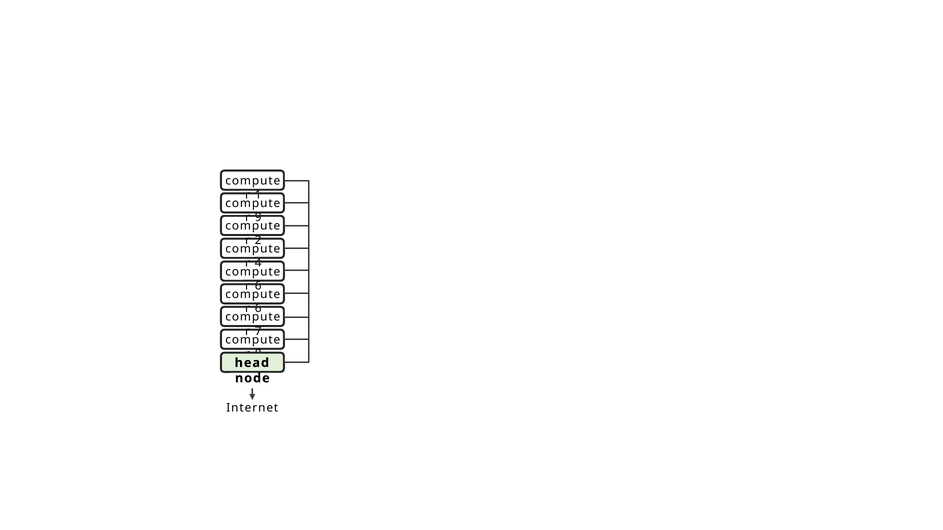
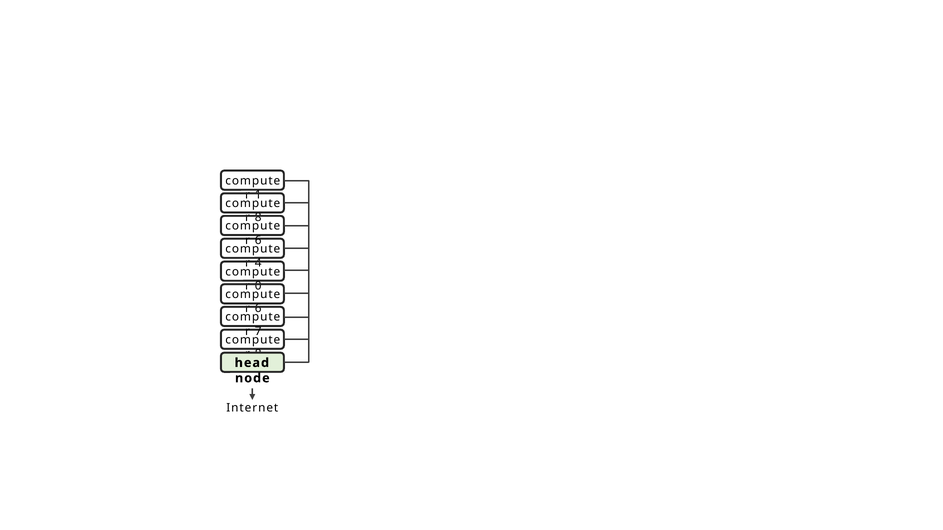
9: 9 -> 8 (258, 218)
2: 2 -> 6 (258, 240)
6: 6 -> 0 (258, 286)
